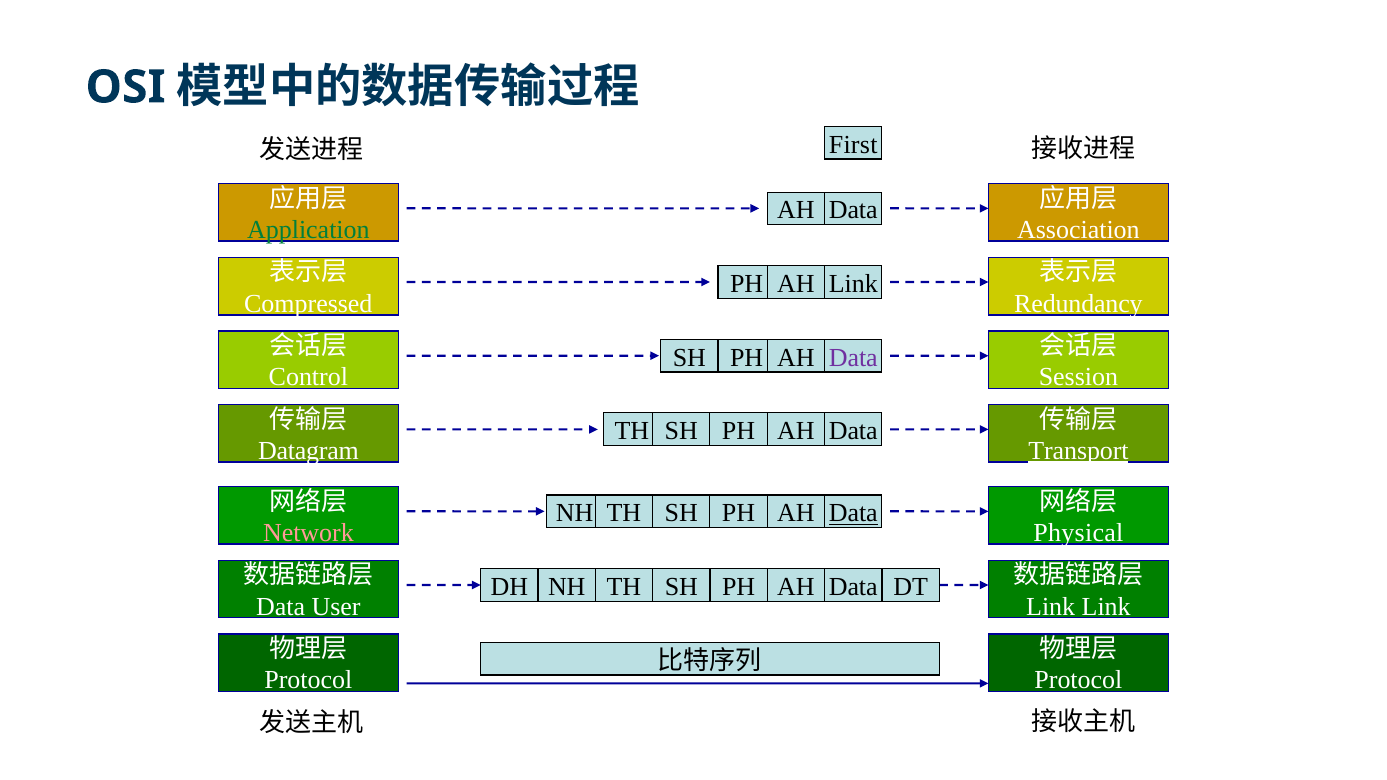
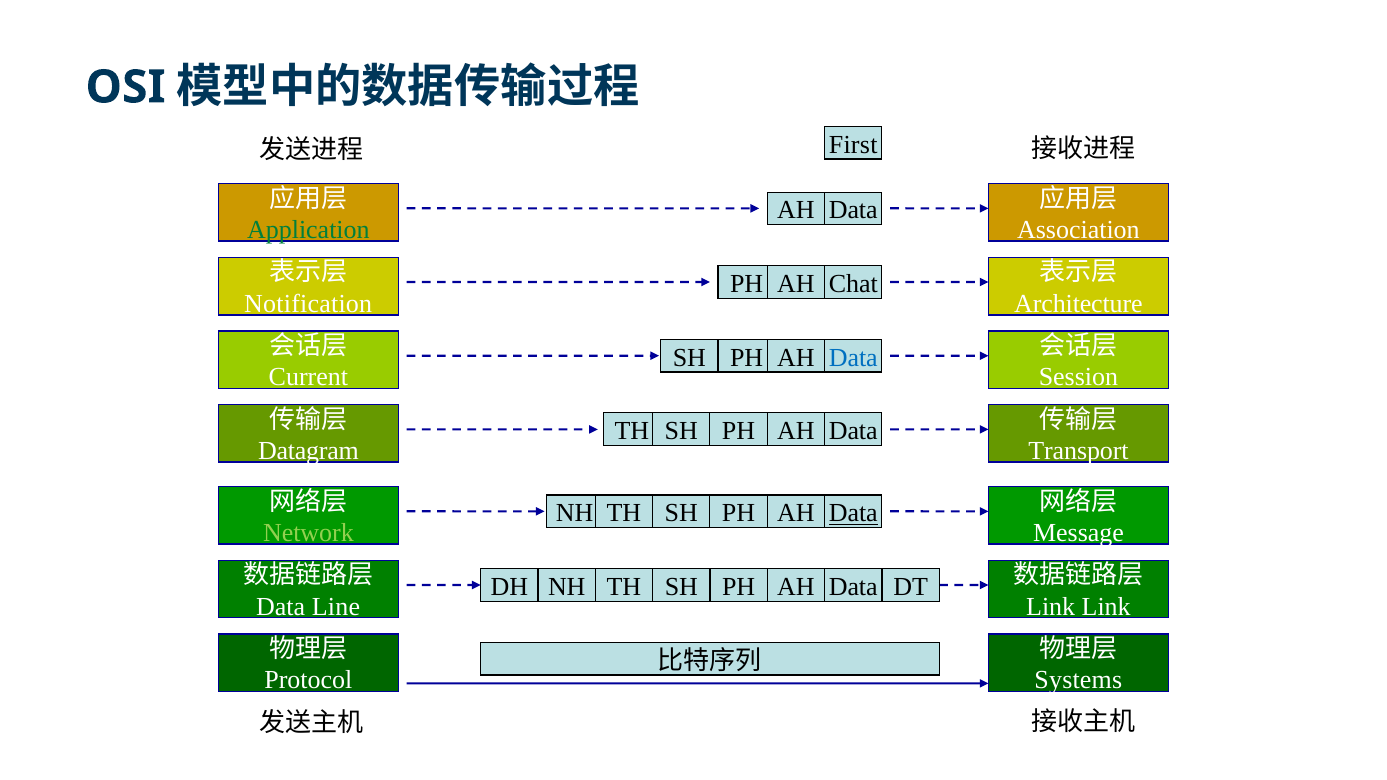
Link: Link -> Chat (853, 284)
Compressed: Compressed -> Notification (308, 304)
Redundancy: Redundancy -> Architecture (1078, 304)
Data colour: purple -> blue (853, 358)
Control: Control -> Current (308, 377)
Transport underline: present -> none (1078, 451)
Network colour: pink -> light green (308, 533)
Physical: Physical -> Message (1078, 533)
User: User -> Line (336, 607)
Protocol: Protocol -> Systems (1078, 680)
